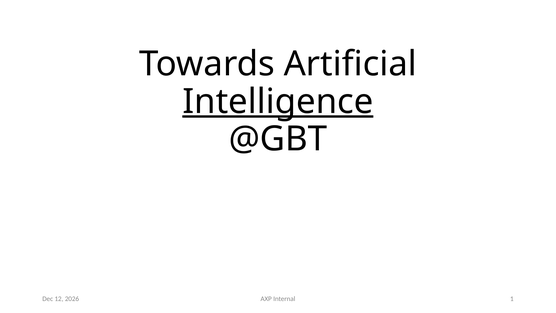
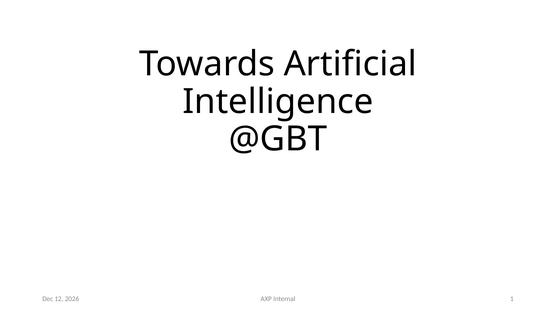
Intelligence underline: present -> none (278, 101)
